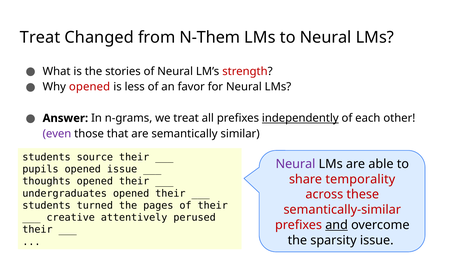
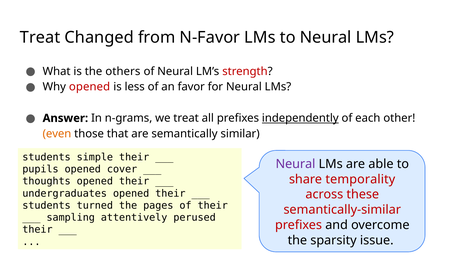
N-Them: N-Them -> N-Favor (210, 38)
stories: stories -> others (123, 71)
even colour: purple -> orange (57, 134)
source: source -> simple (95, 157)
opened issue: issue -> cover (122, 169)
creative: creative -> sampling (71, 217)
and underline: present -> none (337, 225)
